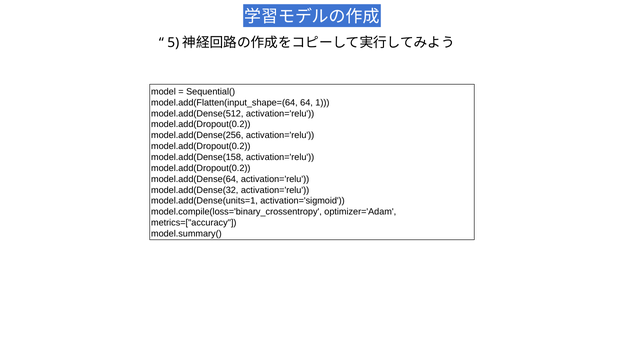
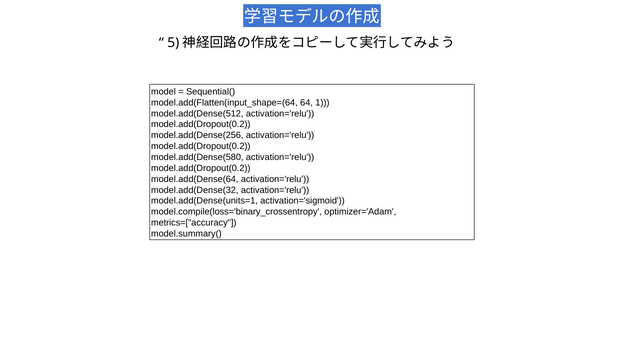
model.add(Dense(158: model.add(Dense(158 -> model.add(Dense(580 (197, 157)
